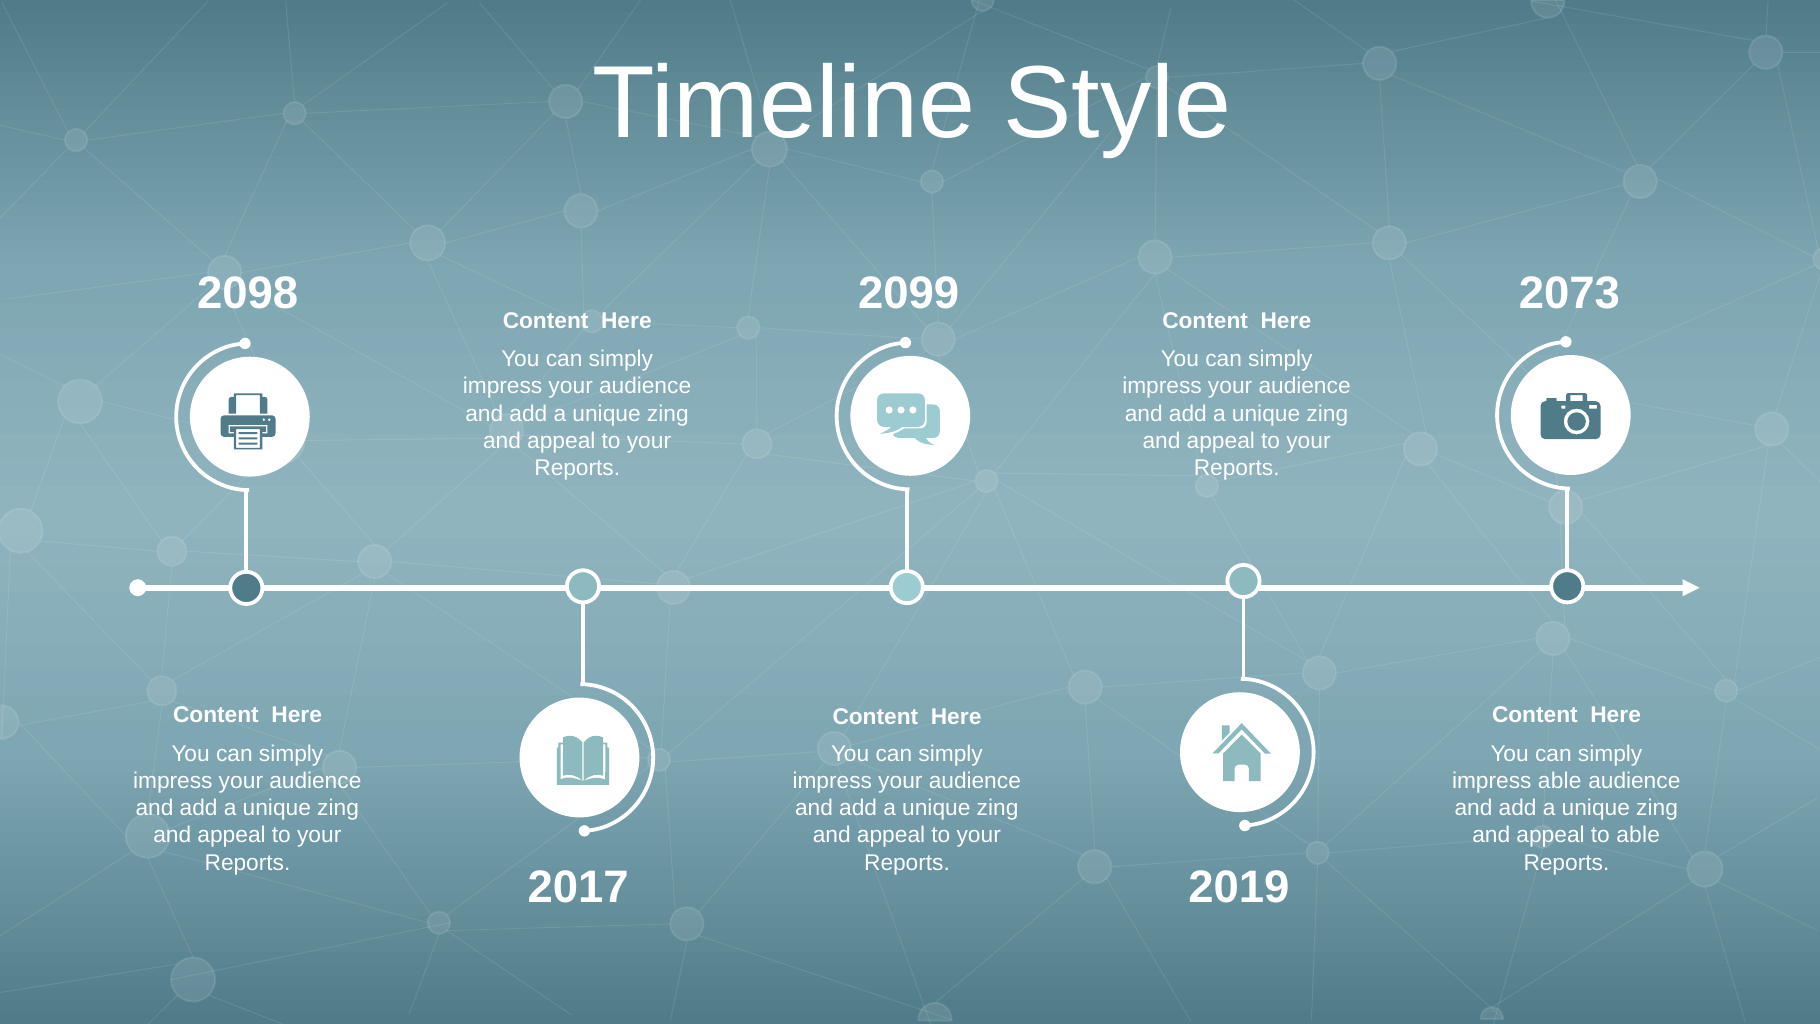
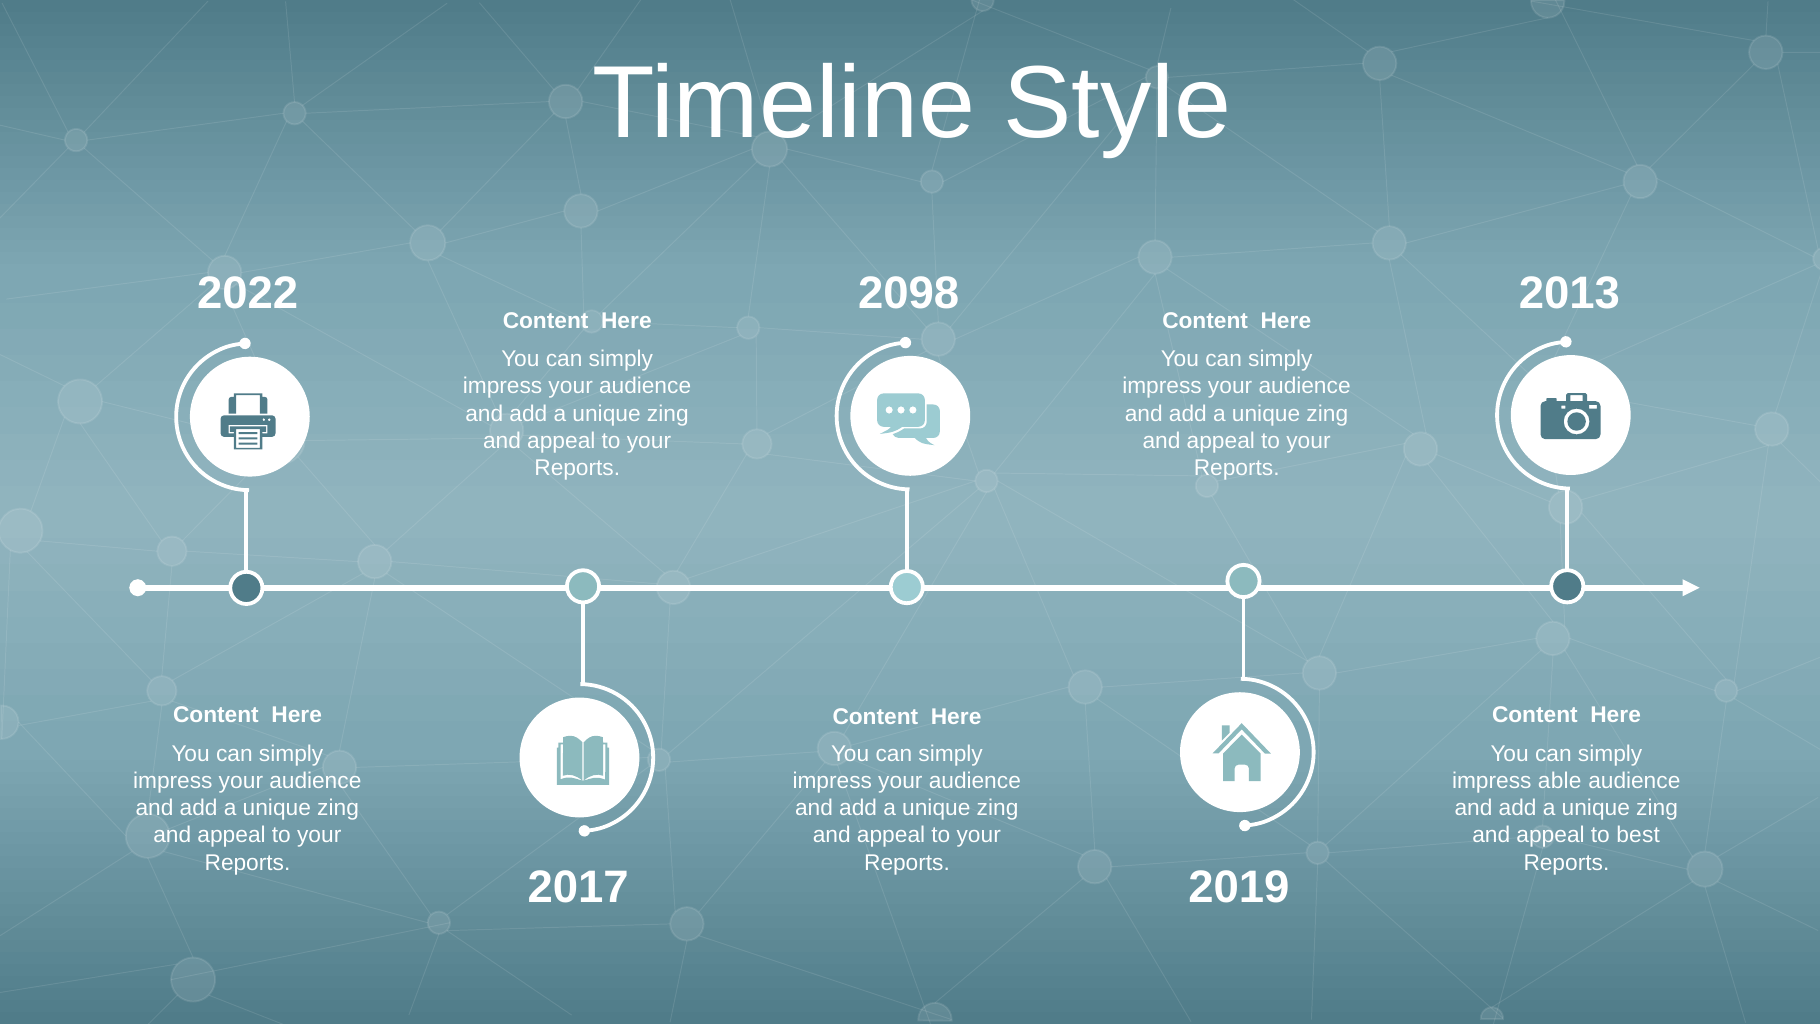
2098: 2098 -> 2022 (248, 294)
2099: 2099 -> 2098 (909, 294)
2073: 2073 -> 2013 (1569, 294)
to able: able -> best (1638, 835)
